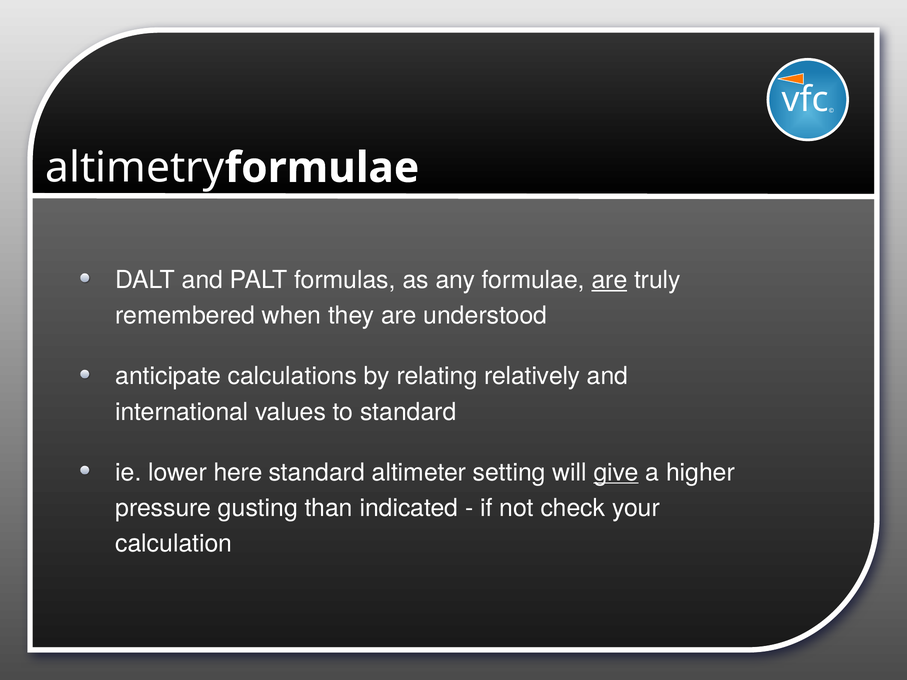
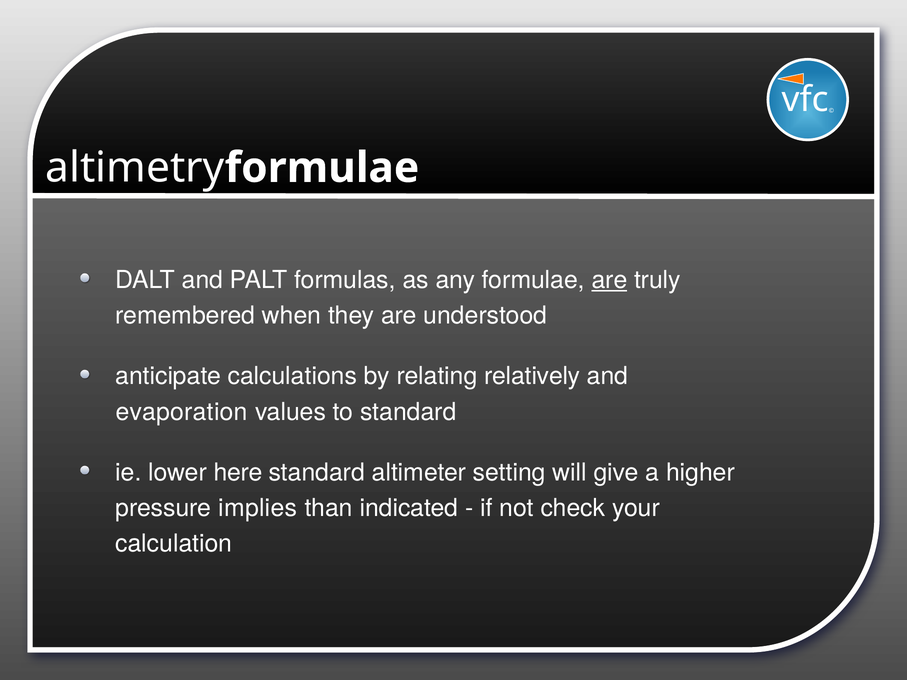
international: international -> evaporation (182, 412)
give underline: present -> none (616, 473)
gusting: gusting -> implies (258, 508)
